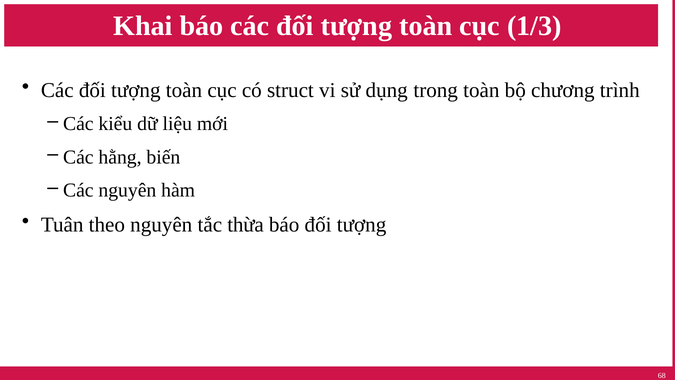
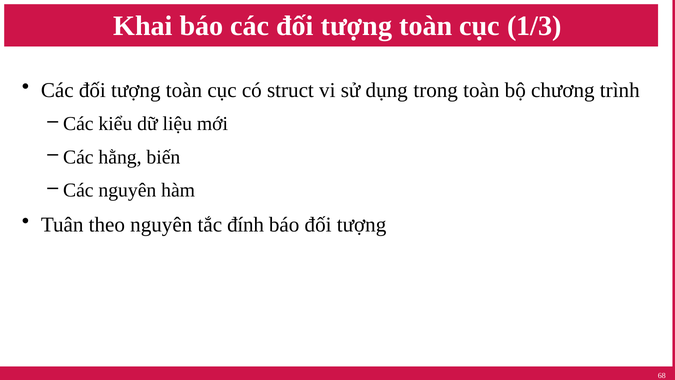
thừa: thừa -> đính (246, 225)
